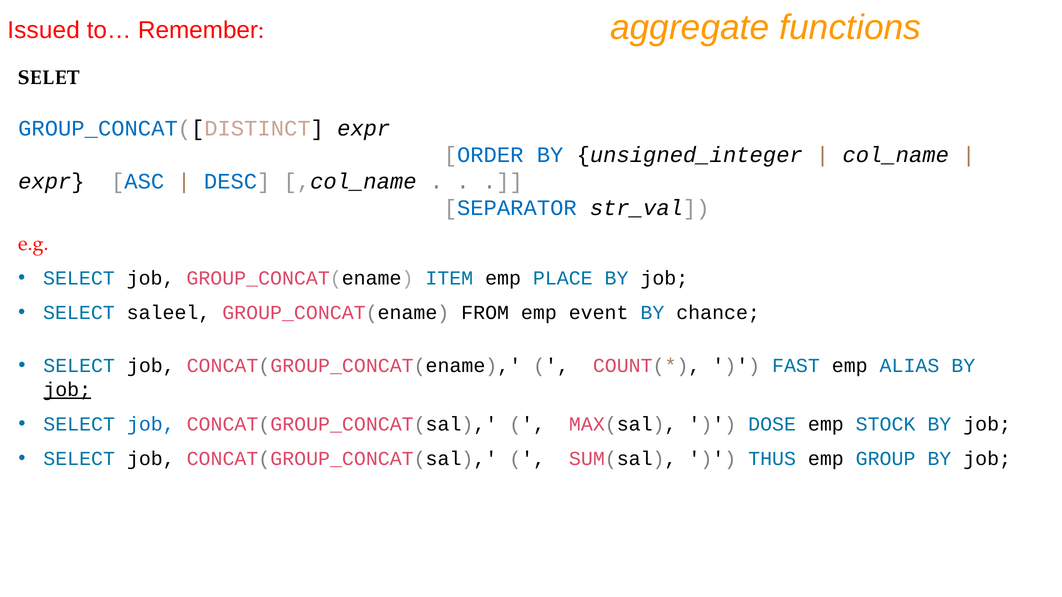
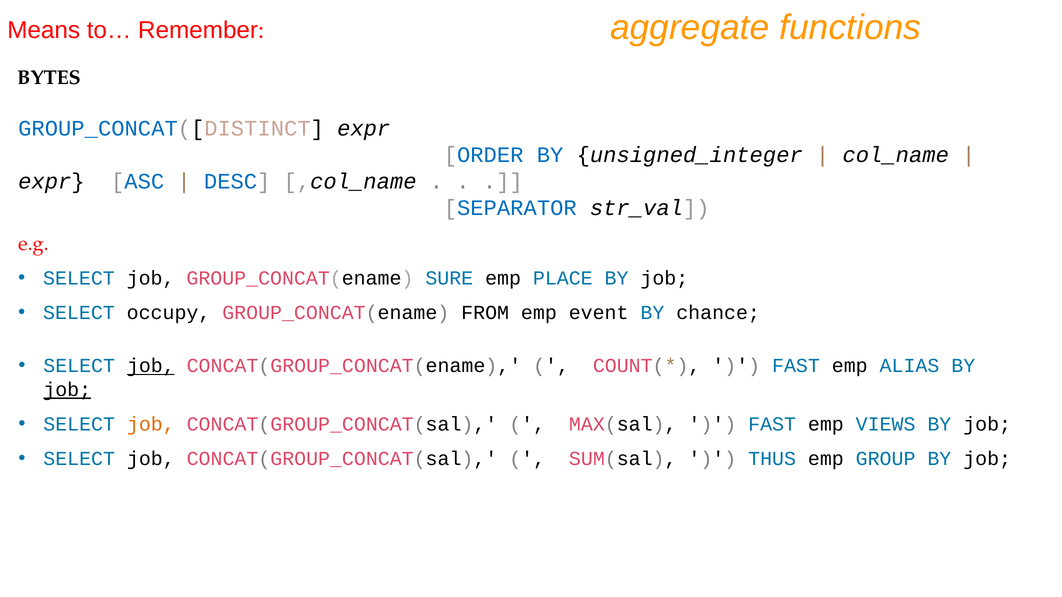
Issued: Issued -> Means (44, 30)
SELET: SELET -> BYTES (49, 78)
ITEM: ITEM -> SURE (449, 278)
saleel: saleel -> occupy (169, 313)
job underline: none -> present (151, 366)
job colour: blue -> orange (151, 424)
DOSE: DOSE -> FAST (772, 424)
STOCK: STOCK -> VIEWS (886, 424)
